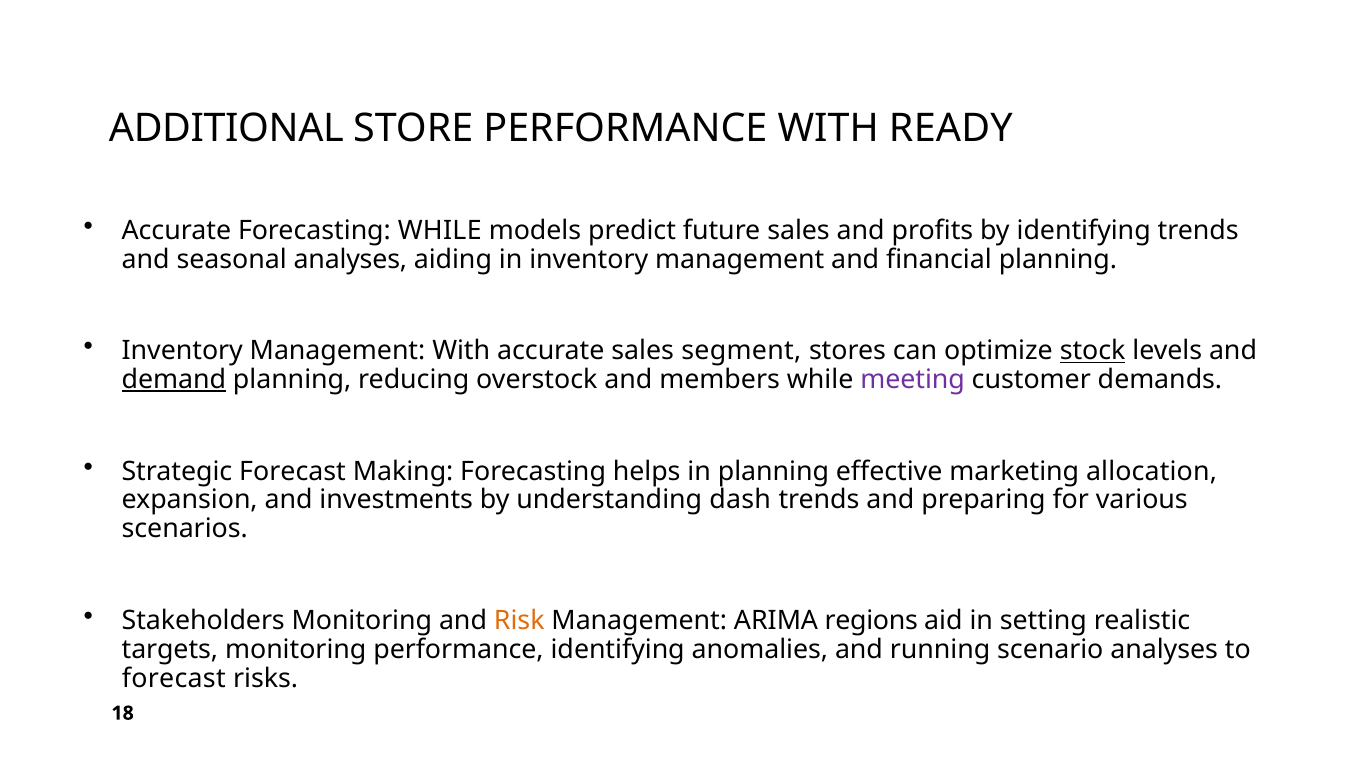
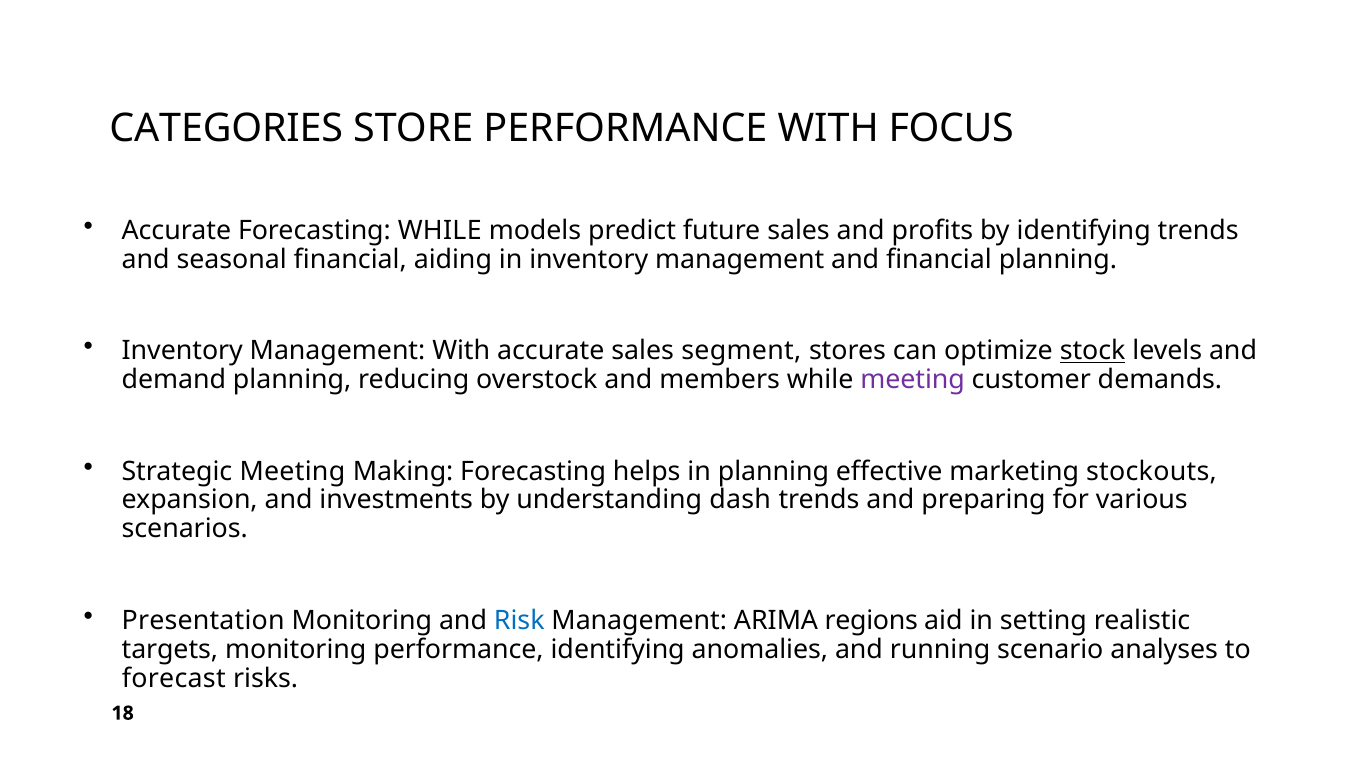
ADDITIONAL: ADDITIONAL -> CATEGORIES (226, 129)
READY: READY -> FOCUS (951, 129)
seasonal analyses: analyses -> financial (350, 260)
demand underline: present -> none (174, 380)
Strategic Forecast: Forecast -> Meeting (292, 472)
allocation: allocation -> stockouts (1151, 472)
Stakeholders: Stakeholders -> Presentation (203, 621)
Risk colour: orange -> blue (519, 621)
